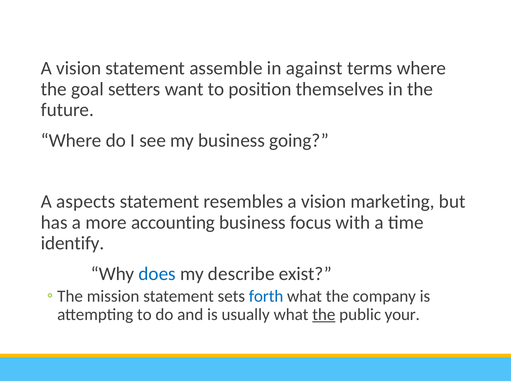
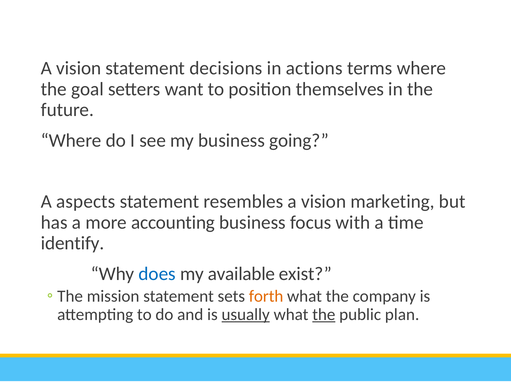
assemble: assemble -> decisions (226, 68)
against: against -> actions (314, 68)
describe: describe -> available (241, 274)
forth colour: blue -> orange (266, 296)
usually underline: none -> present (246, 315)
your: your -> plan (402, 315)
